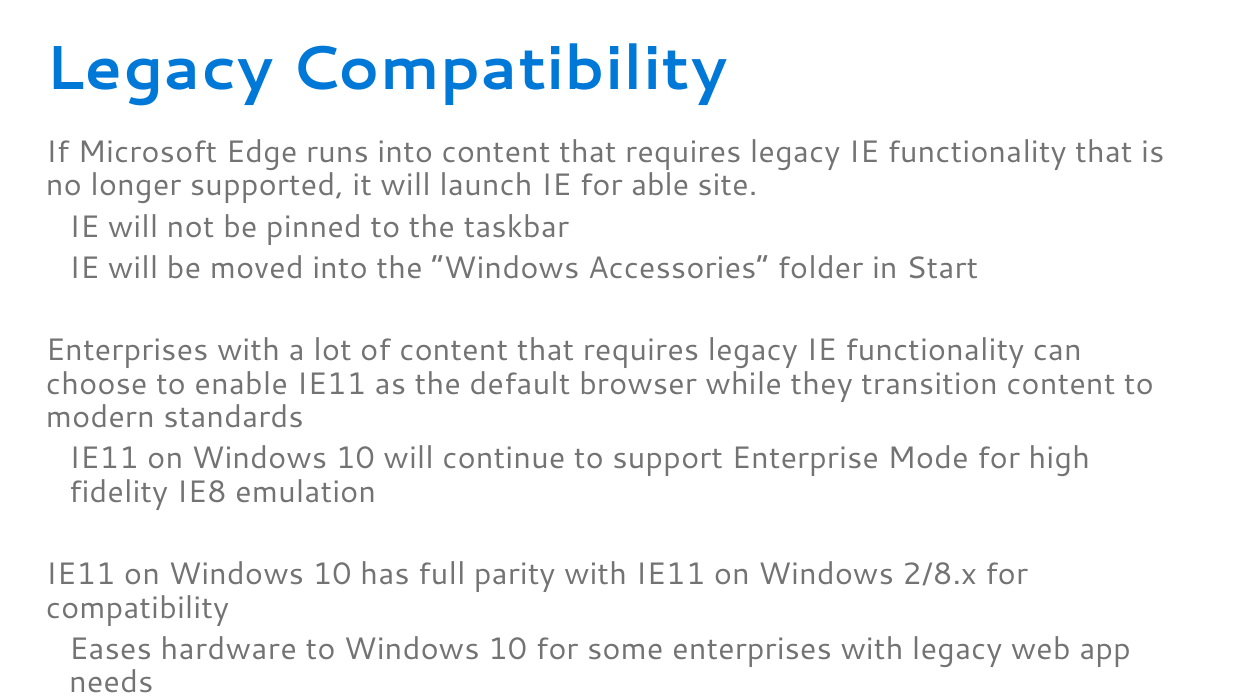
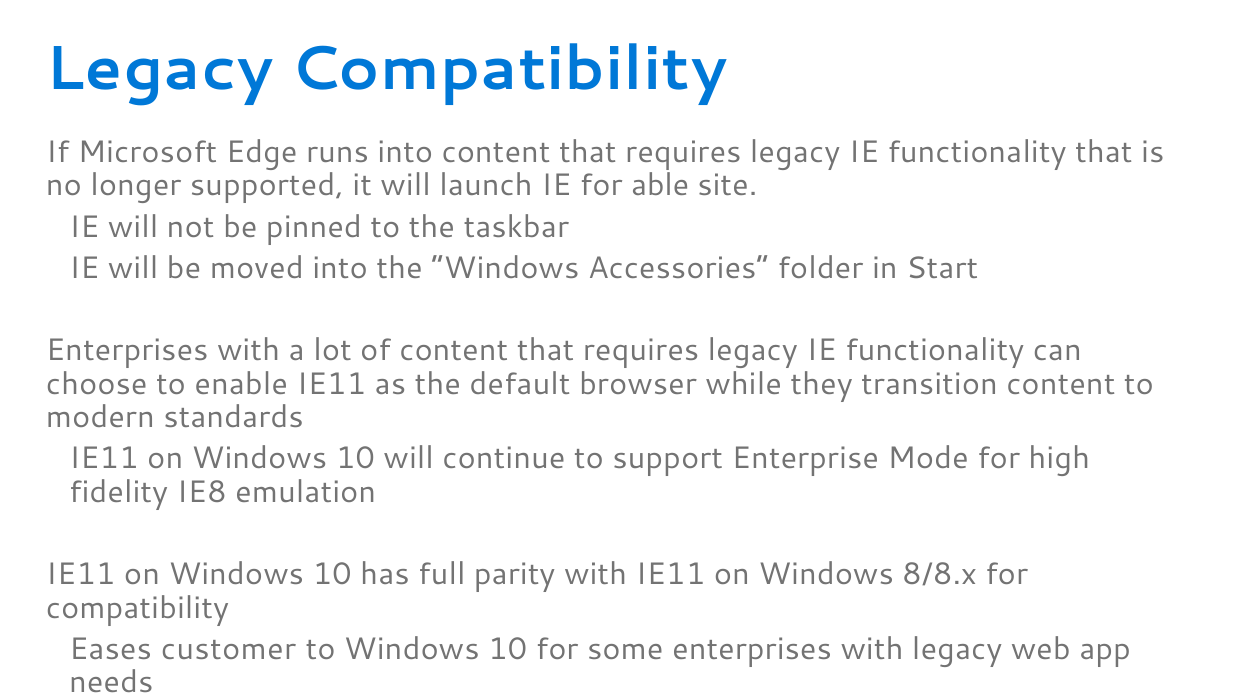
2/8.x: 2/8.x -> 8/8.x (940, 574)
hardware: hardware -> customer (229, 649)
